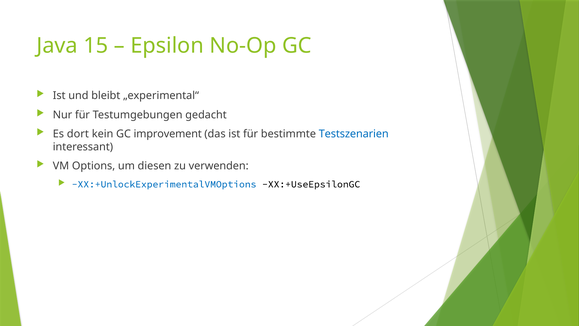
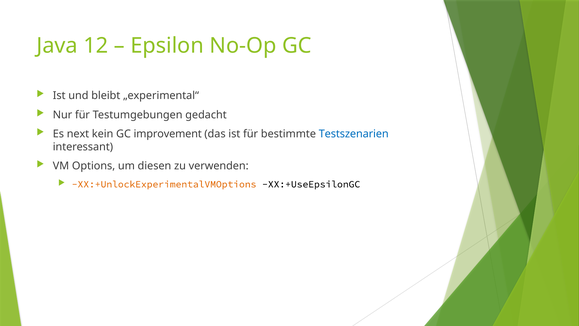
15: 15 -> 12 (96, 46)
dort: dort -> next (78, 134)
XX:+UnlockExperimentalVMOptions colour: blue -> orange (164, 184)
